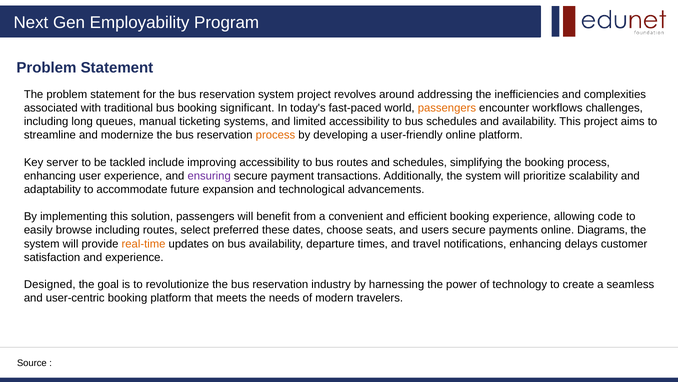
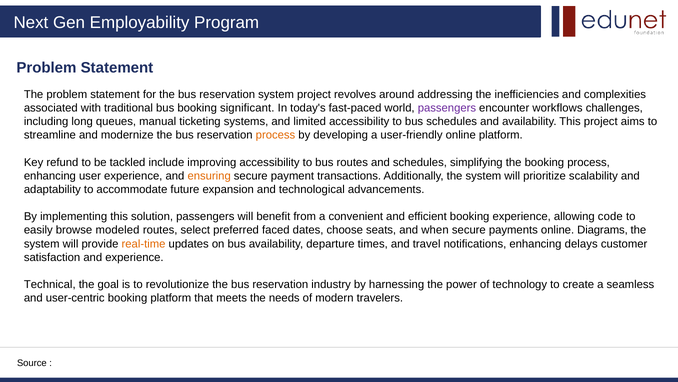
passengers colour: orange -> purple (447, 108)
server: server -> refund (62, 162)
ensuring colour: purple -> orange (209, 176)
browse including: including -> modeled (117, 230)
these: these -> faced (276, 230)
users: users -> when (435, 230)
Designed: Designed -> Technical (50, 284)
